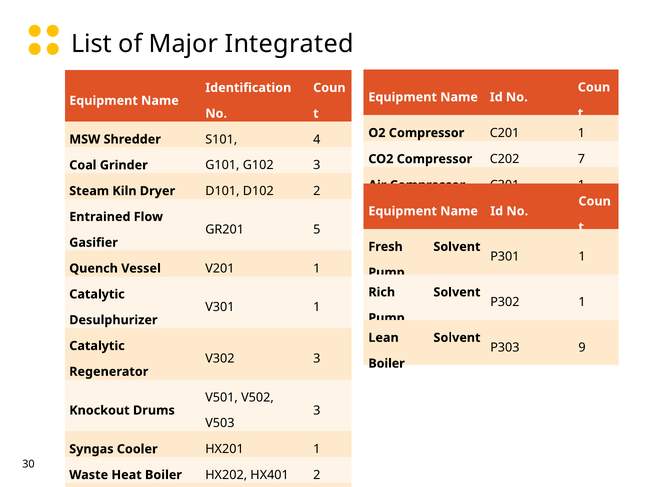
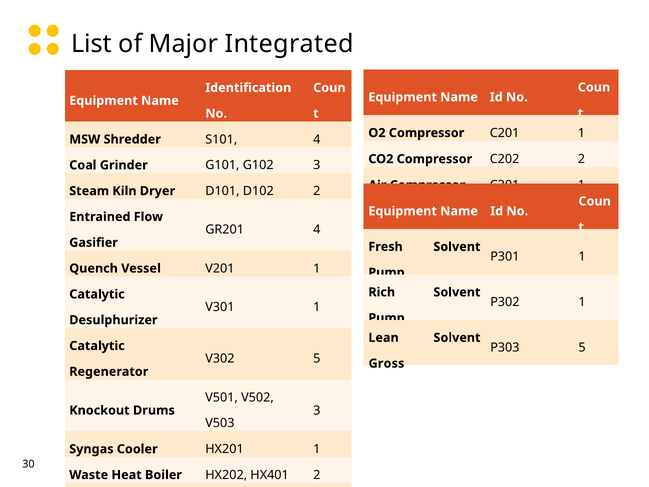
C202 7: 7 -> 2 (581, 159)
GR201 5: 5 -> 4 (317, 230)
P303 9: 9 -> 5 (582, 347)
V302 3: 3 -> 5 (317, 359)
Boiler: Boiler -> Gross (386, 363)
